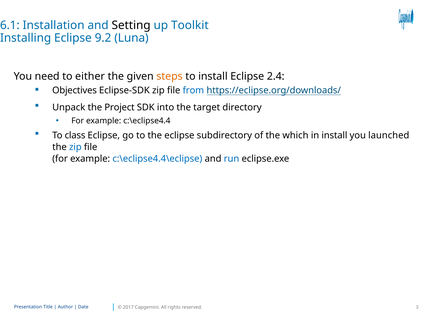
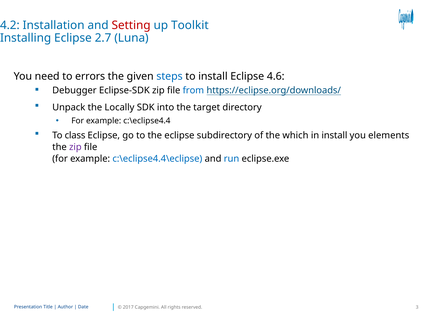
6.1: 6.1 -> 4.2 (10, 25)
Setting colour: black -> red (131, 25)
9.2: 9.2 -> 2.7 (103, 38)
either: either -> errors (90, 76)
steps colour: orange -> blue (170, 76)
2.4: 2.4 -> 4.6 (276, 76)
Objectives: Objectives -> Debugger (75, 90)
Project: Project -> Locally (119, 107)
launched: launched -> elements (389, 135)
zip colour: blue -> purple (75, 147)
